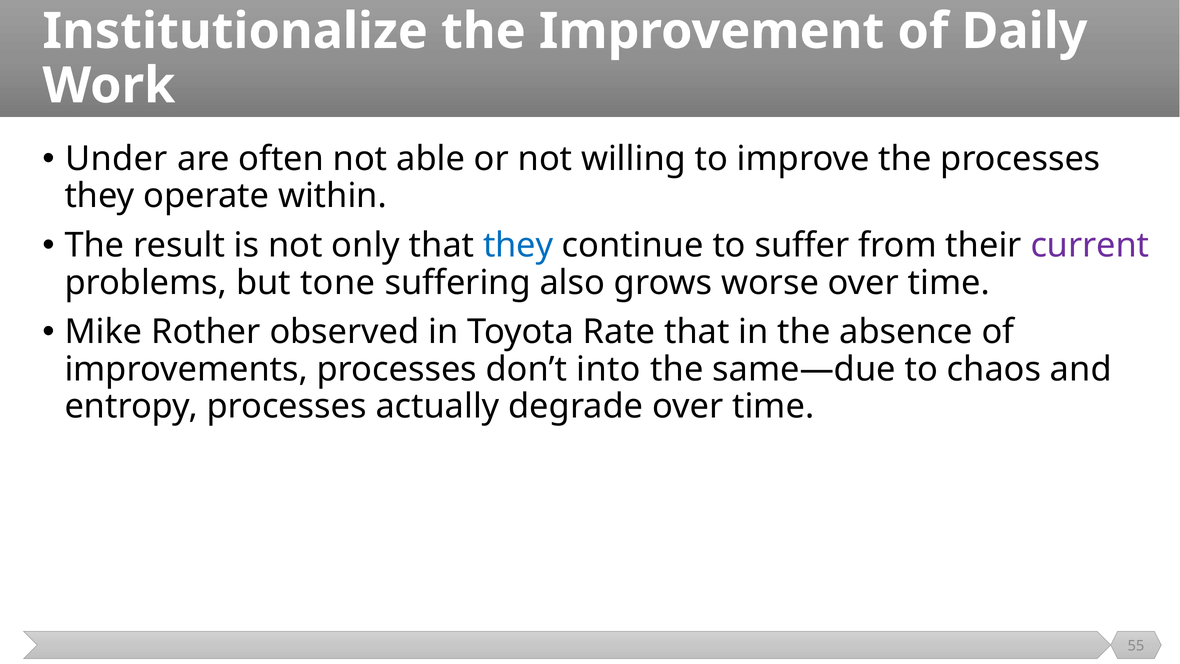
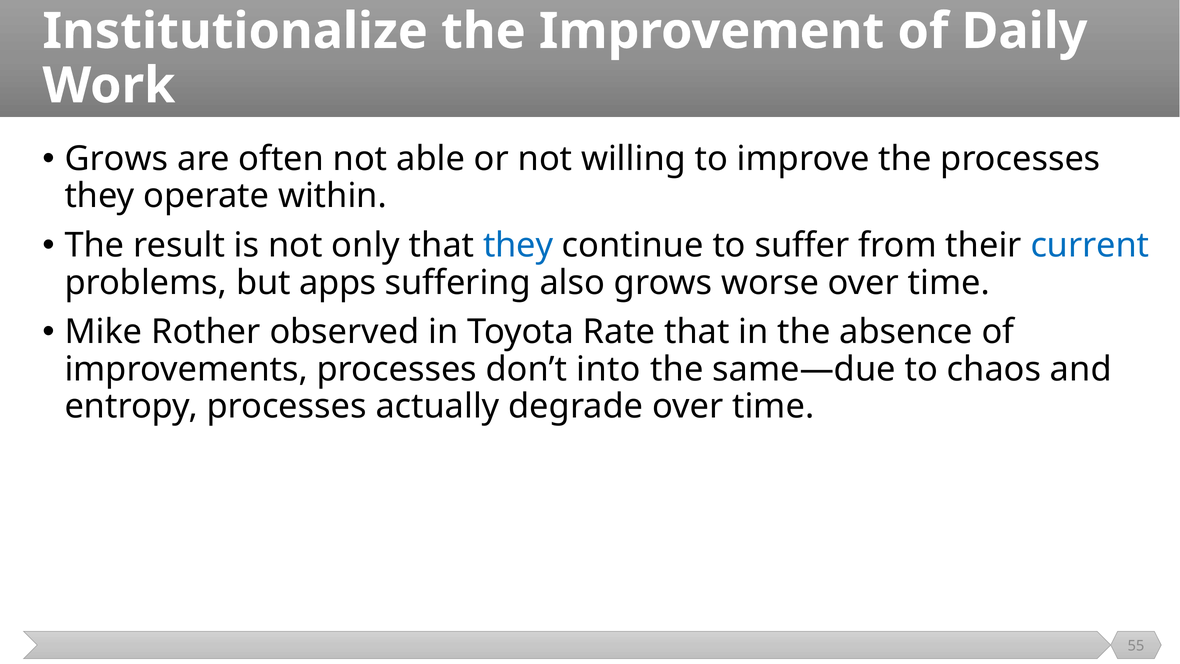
Under: Under -> Grows (117, 159)
current colour: purple -> blue (1090, 245)
tone: tone -> apps (338, 283)
